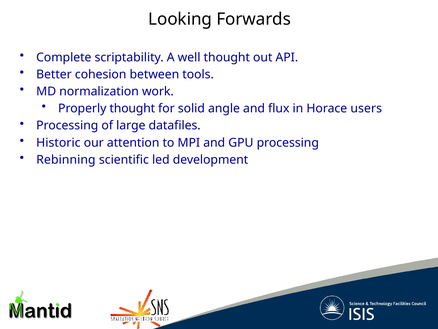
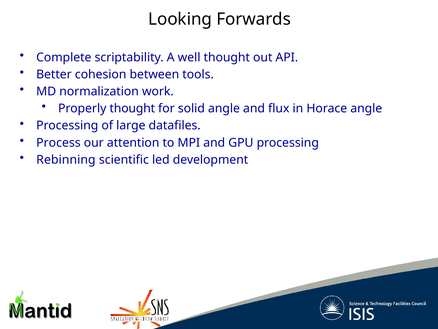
Horace users: users -> angle (366, 108)
Historic: Historic -> Process (58, 142)
